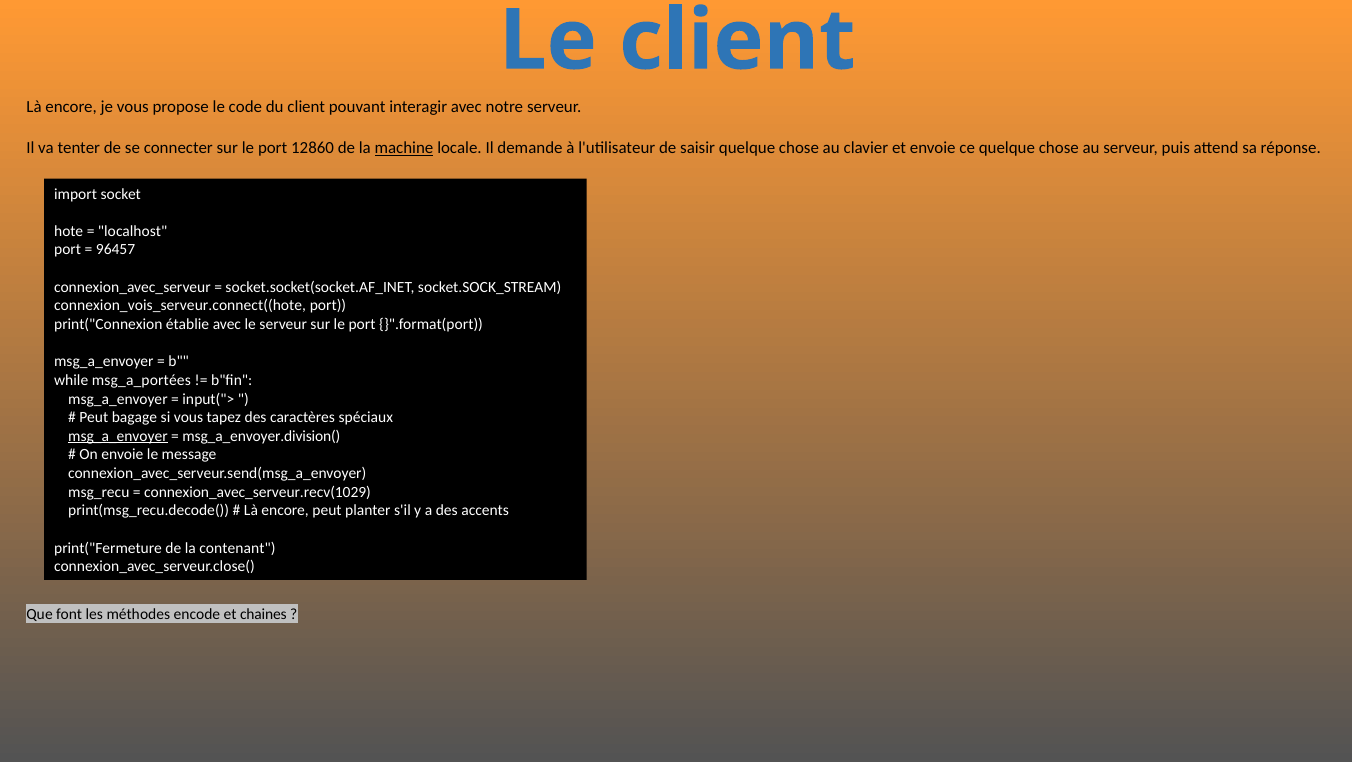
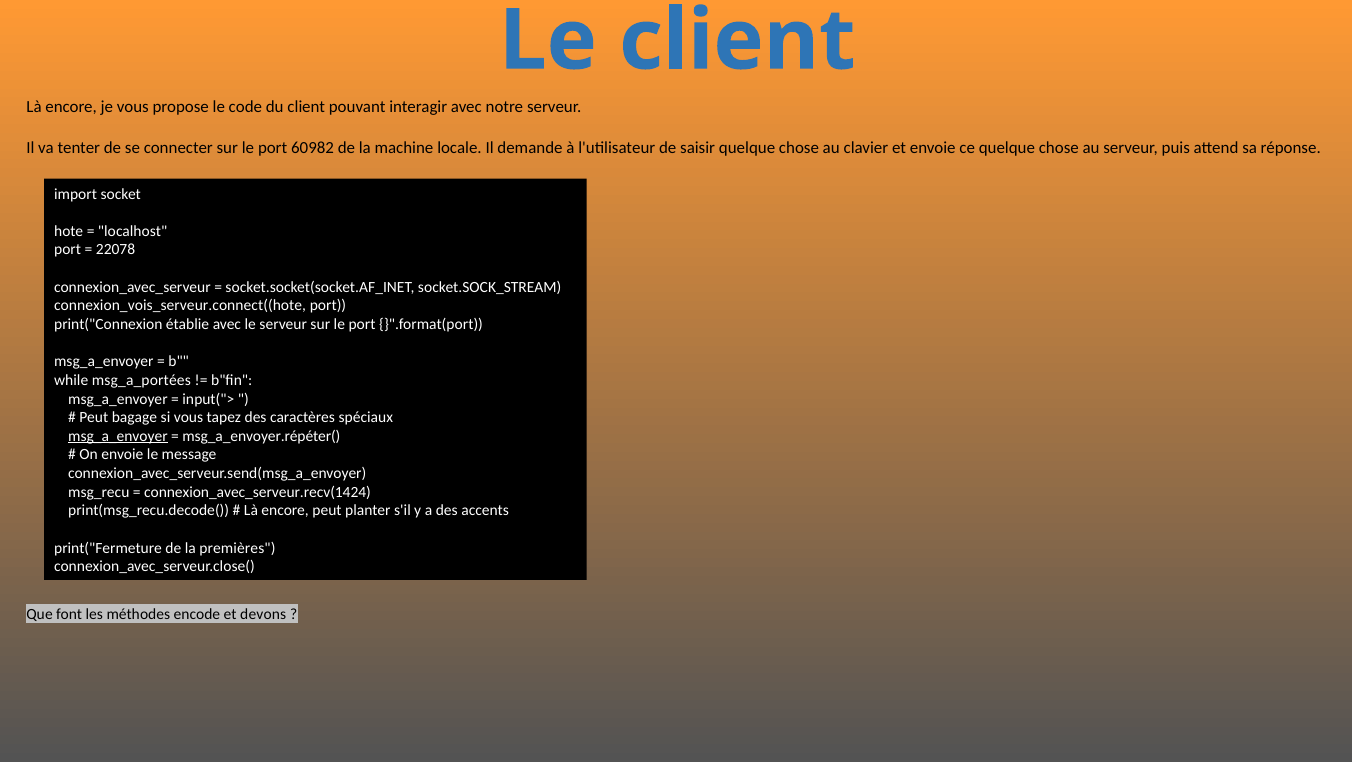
12860: 12860 -> 60982 (313, 148)
machine underline: present -> none (404, 148)
96457: 96457 -> 22078 (116, 250)
msg_a_envoyer.division(: msg_a_envoyer.division( -> msg_a_envoyer.répéter( (261, 436)
connexion_avec_serveur.recv(1029: connexion_avec_serveur.recv(1029 -> connexion_avec_serveur.recv(1424 (257, 492)
contenant: contenant -> premières (237, 548)
chaines: chaines -> devons (263, 614)
